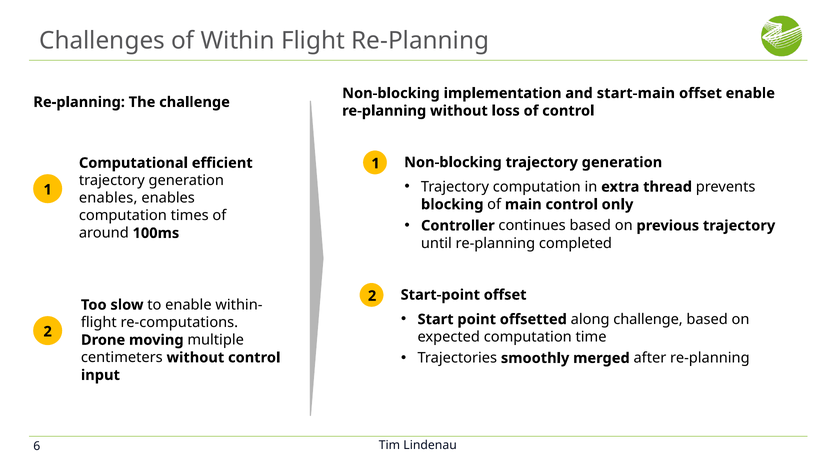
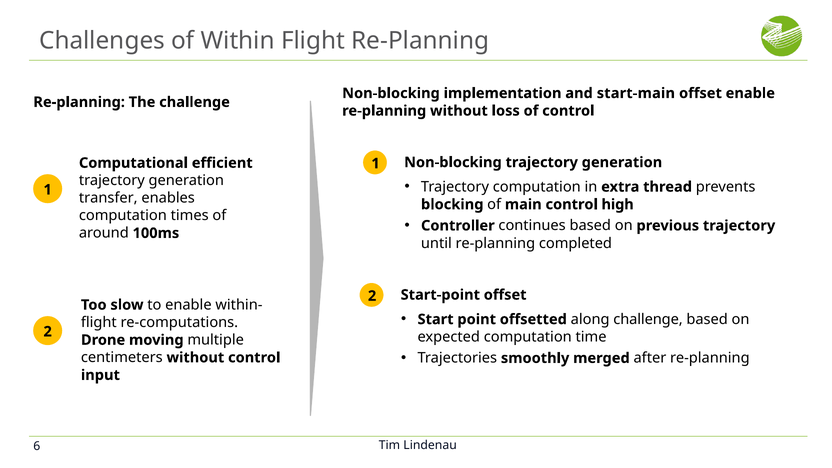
enables: enables -> transfer (108, 198)
only: only -> high (618, 204)
